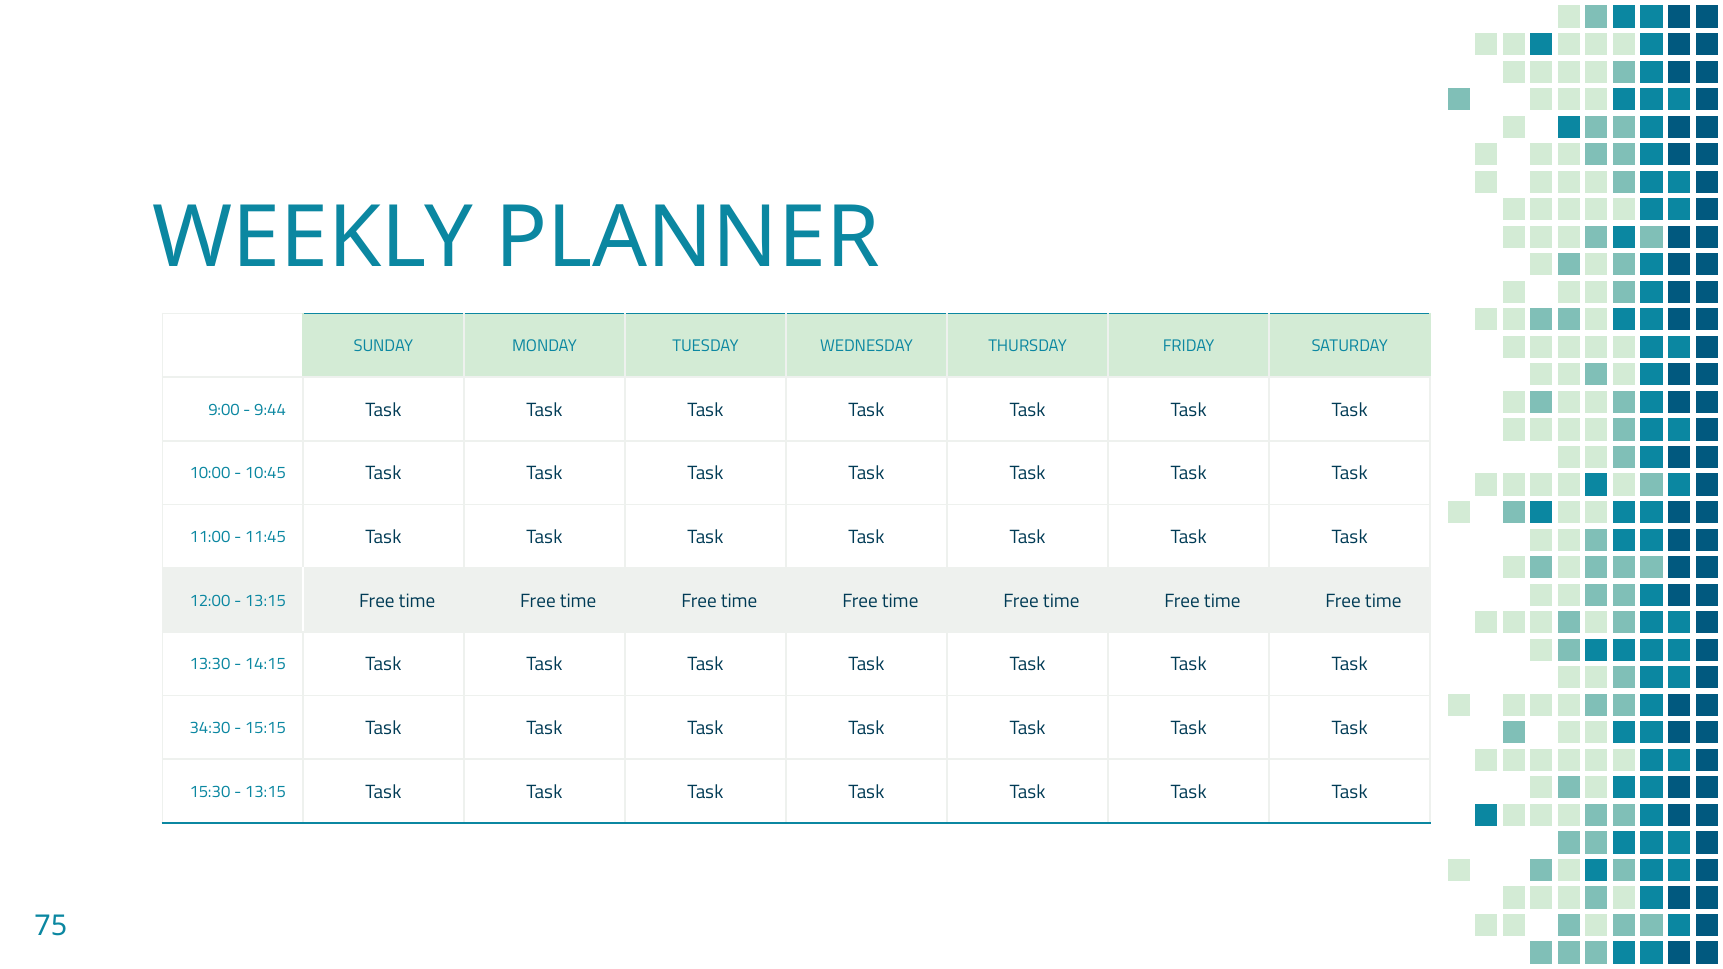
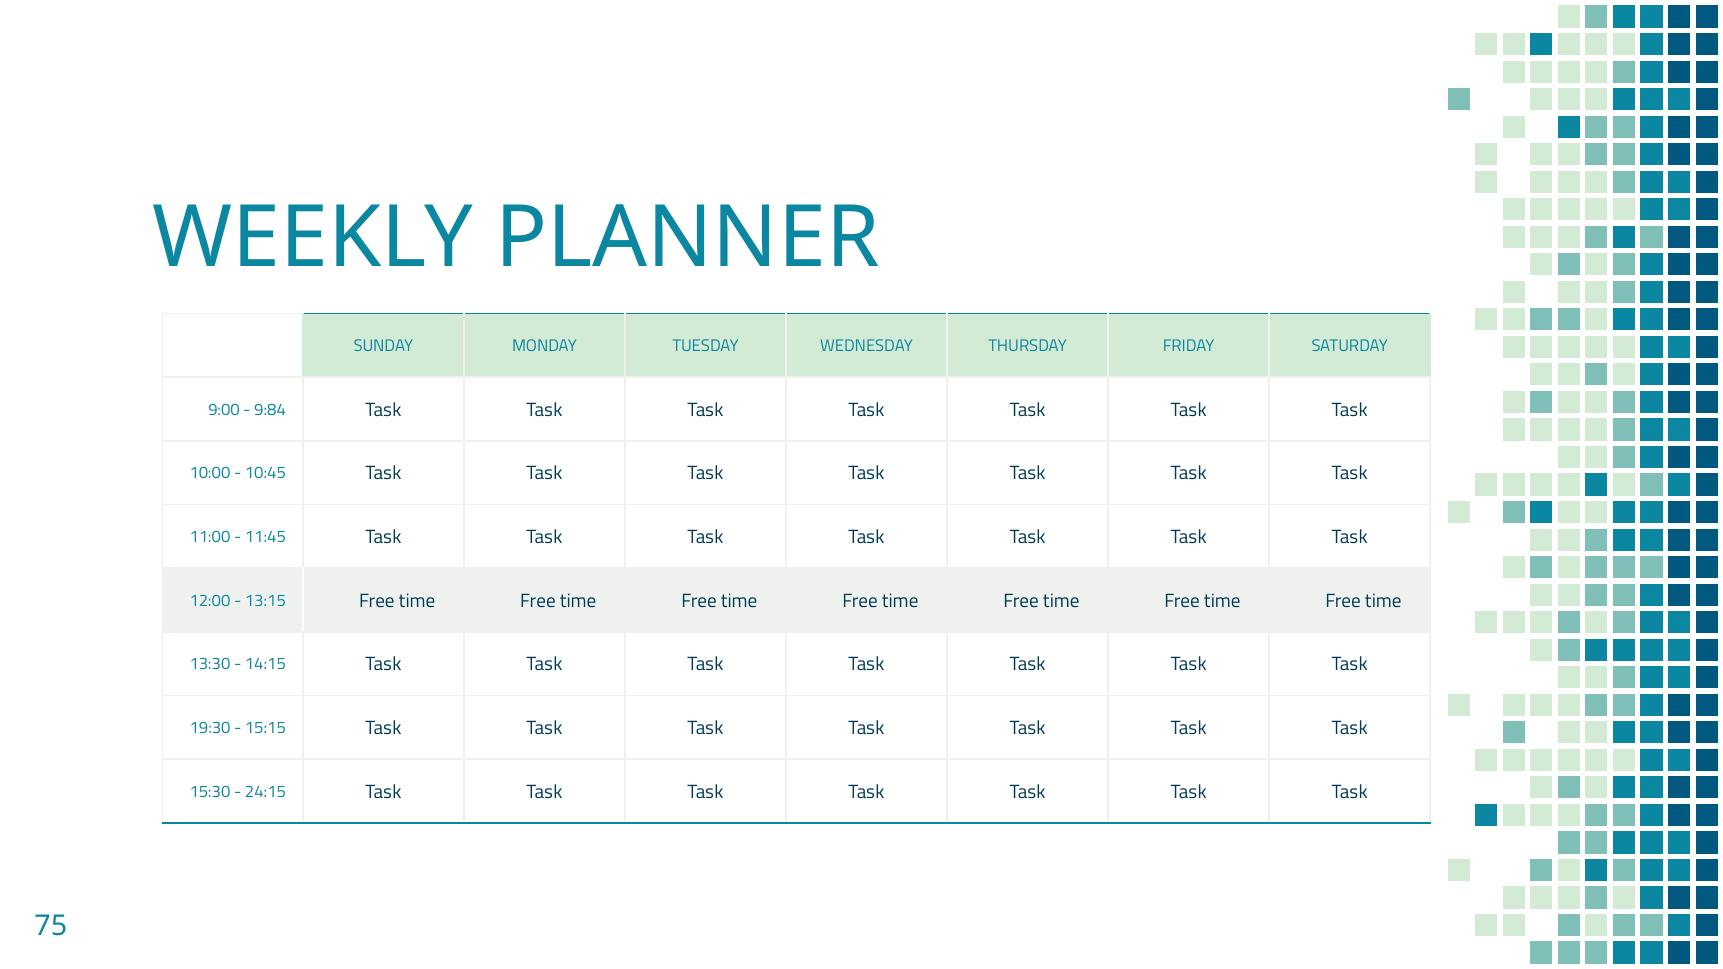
9:44: 9:44 -> 9:84 (270, 410)
34:30: 34:30 -> 19:30 (210, 728)
13:15: 13:15 -> 24:15 (266, 792)
